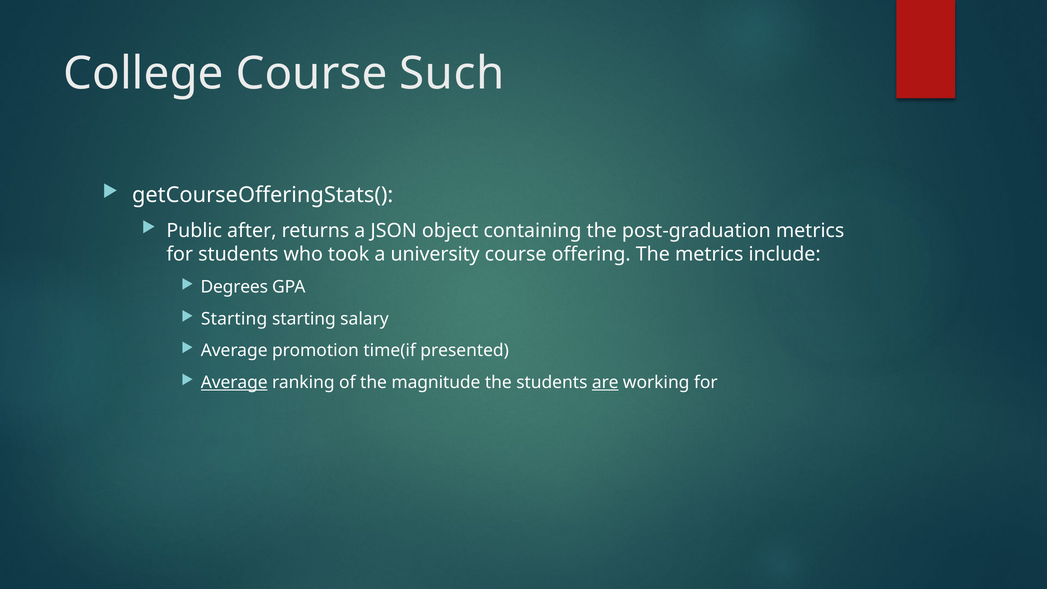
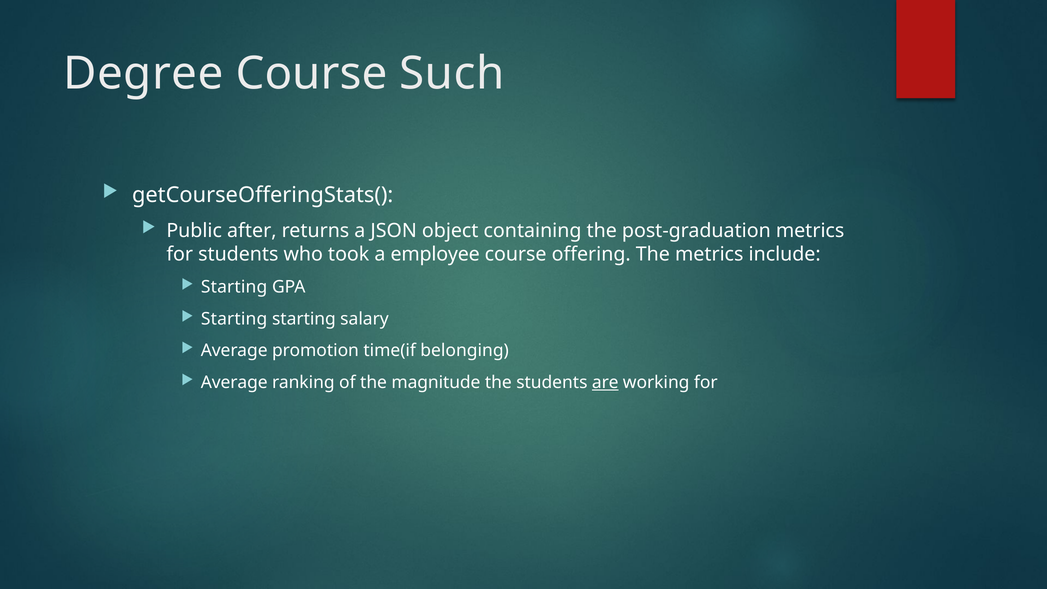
College: College -> Degree (143, 74)
university: university -> employee (435, 254)
Degrees: Degrees -> Starting (234, 287)
presented: presented -> belonging (465, 351)
Average underline: present -> none (234, 382)
